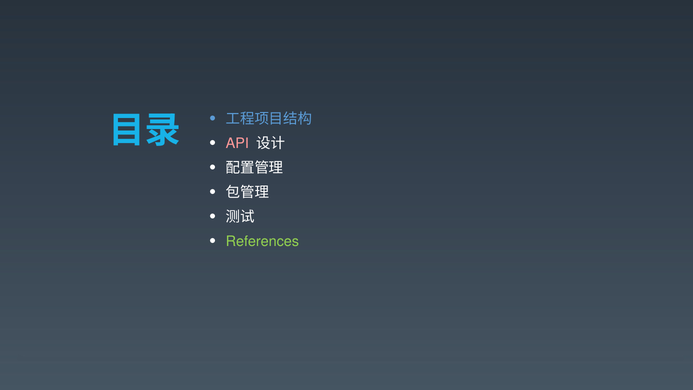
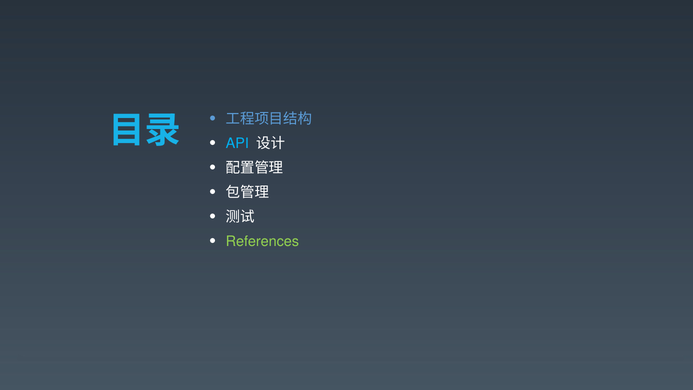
API colour: pink -> light blue (237, 143)
